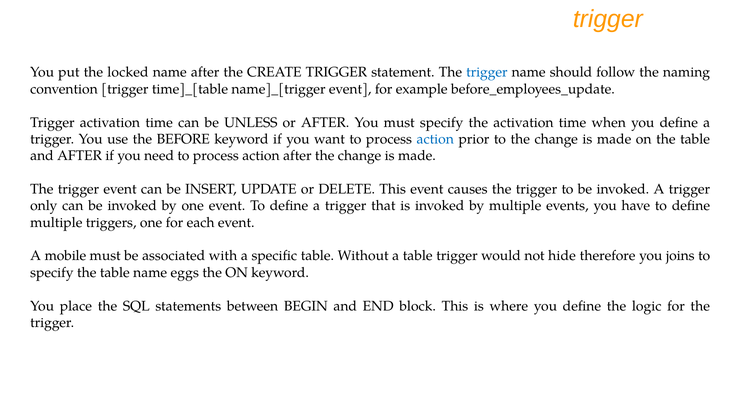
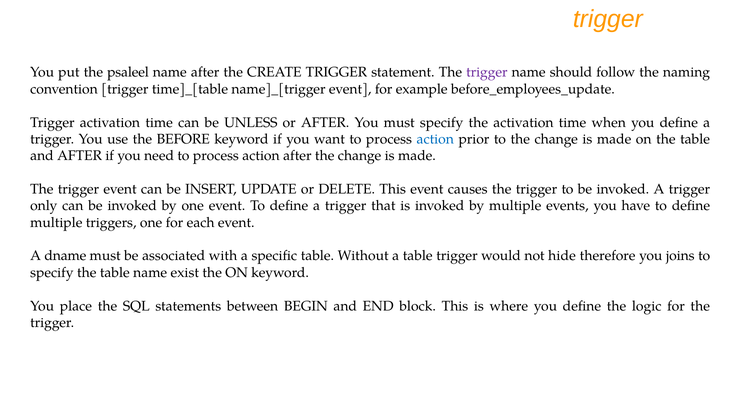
locked: locked -> psaleel (128, 72)
trigger colour: blue -> purple (487, 72)
mobile: mobile -> dname (65, 256)
eggs: eggs -> exist (185, 272)
